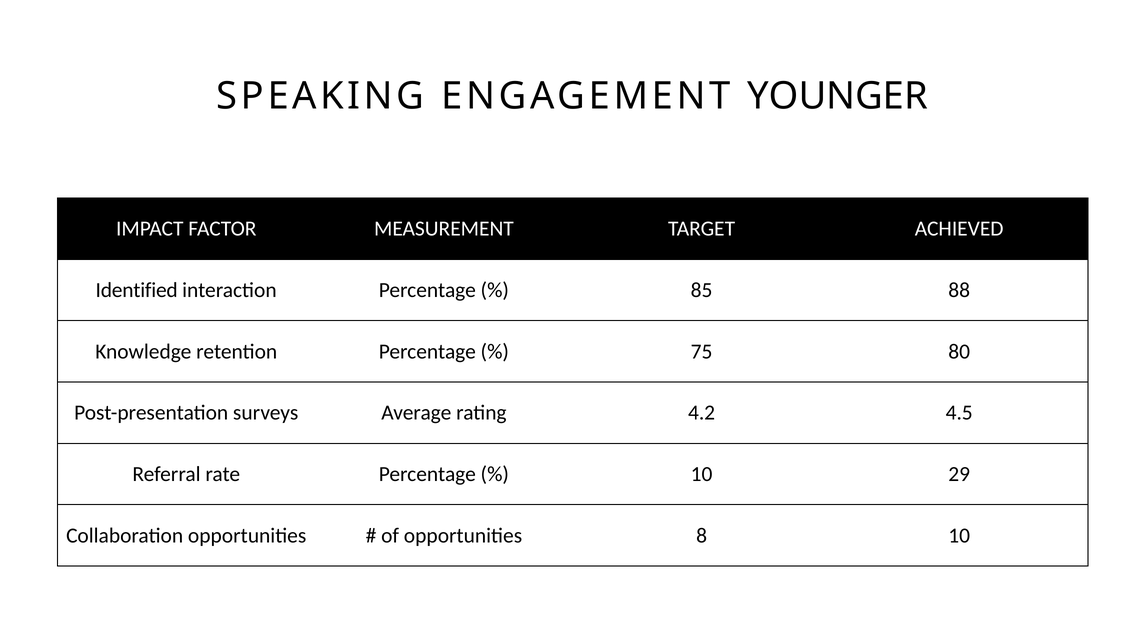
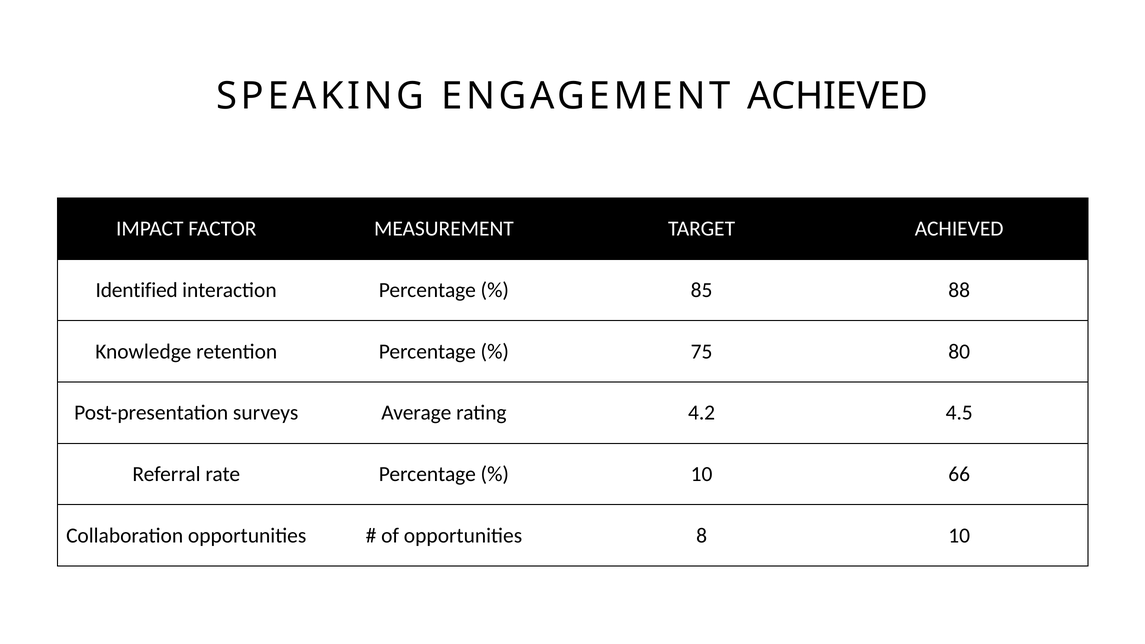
ENGAGEMENT YOUNGER: YOUNGER -> ACHIEVED (838, 96)
29: 29 -> 66 (959, 474)
